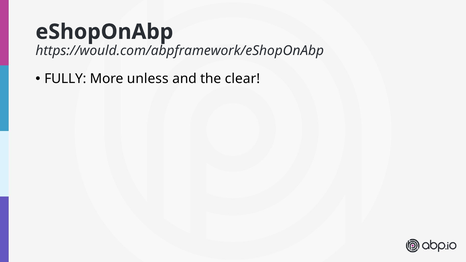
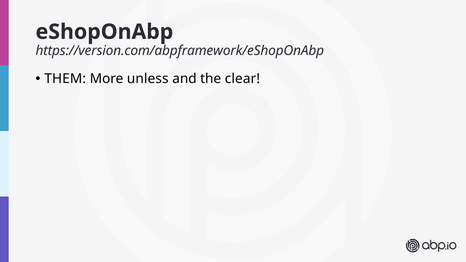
https://would.com/abpframework/eShopOnAbp: https://would.com/abpframework/eShopOnAbp -> https://version.com/abpframework/eShopOnAbp (180, 51)
FULLY: FULLY -> THEM (65, 79)
